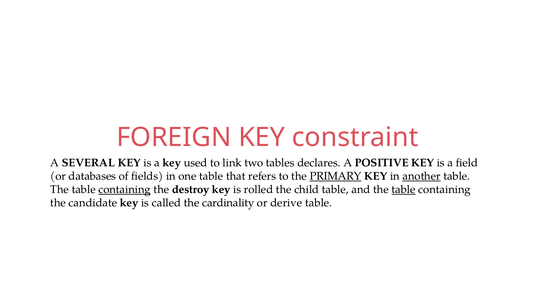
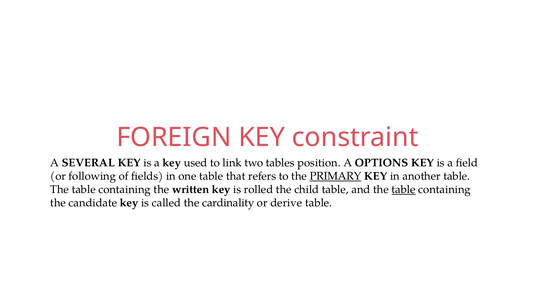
declares: declares -> position (319, 163)
POSITIVE: POSITIVE -> OPTIONS (382, 163)
databases: databases -> following (92, 176)
another underline: present -> none (422, 176)
containing underline: present -> none (125, 190)
destroy: destroy -> written (191, 190)
